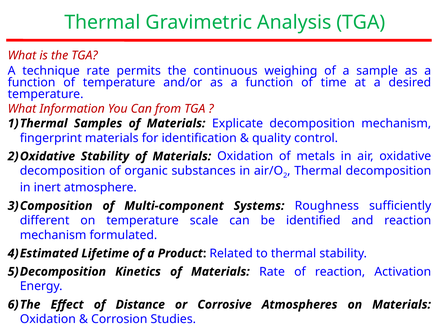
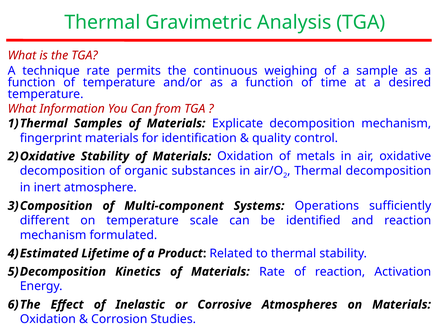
Roughness: Roughness -> Operations (327, 206)
Distance: Distance -> Inelastic (140, 305)
